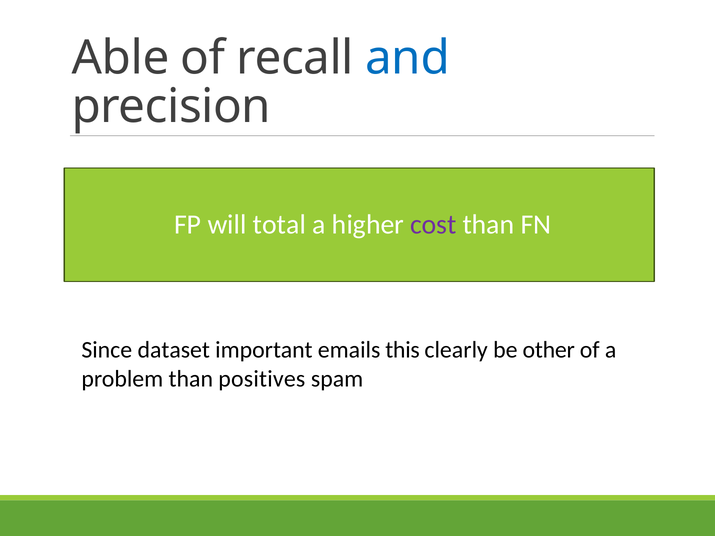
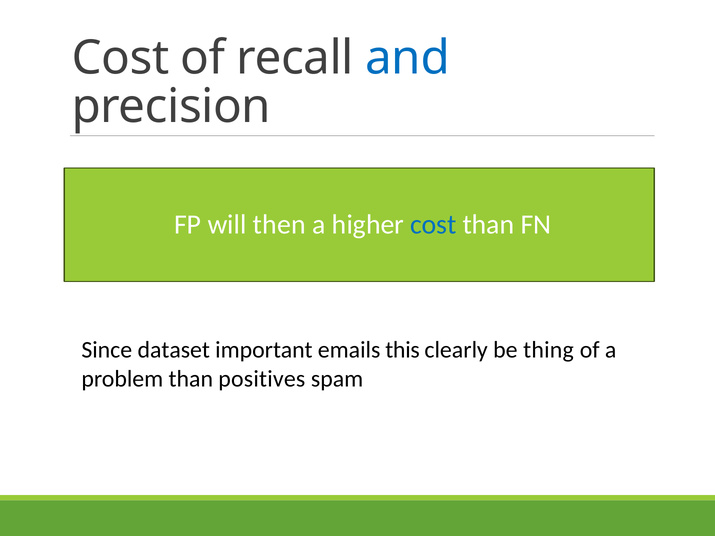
Able: Able -> Cost (120, 58)
total: total -> then (279, 225)
cost colour: purple -> blue (433, 225)
other: other -> thing (549, 350)
